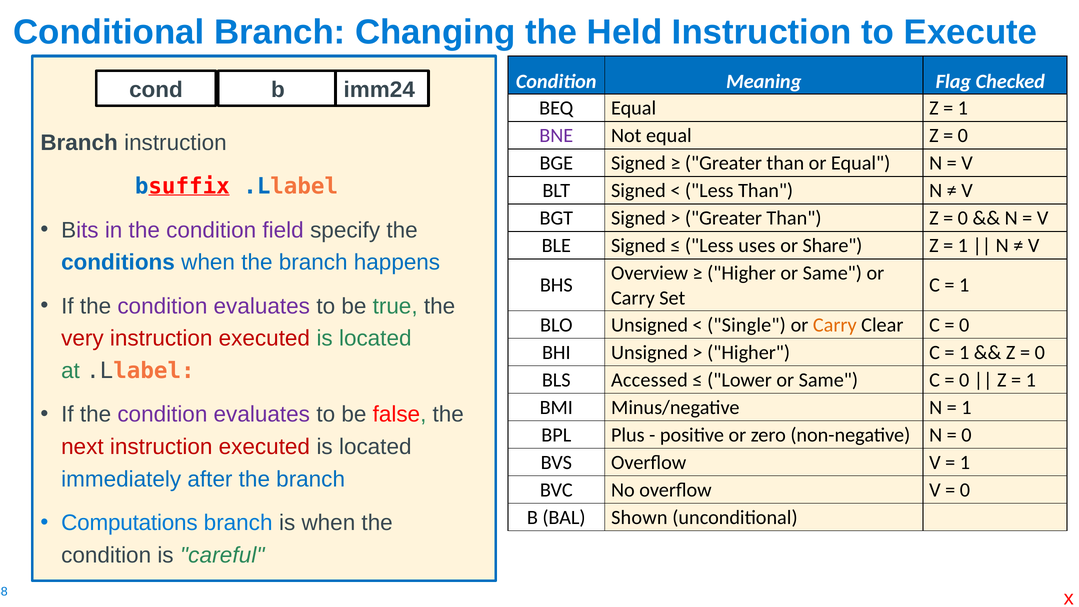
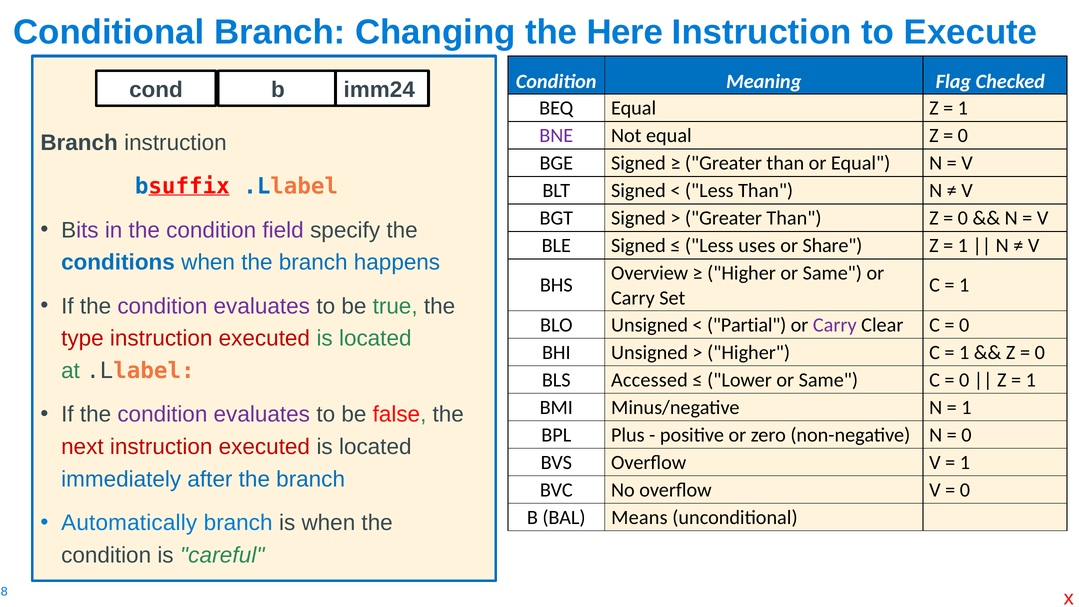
Held: Held -> Here (625, 32)
Single: Single -> Partial (747, 325)
Carry colour: orange -> purple (835, 325)
very: very -> type (82, 338)
Shown: Shown -> Means (639, 517)
Computations: Computations -> Automatically (129, 523)
